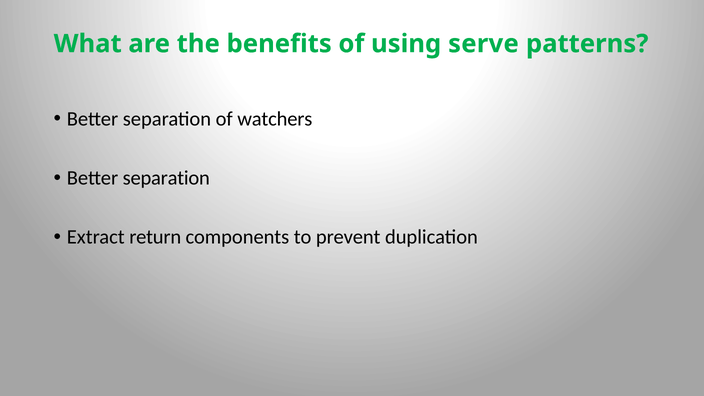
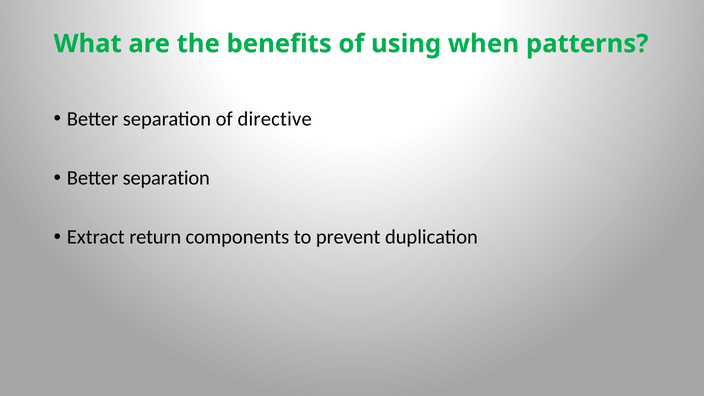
serve: serve -> when (483, 44)
watchers: watchers -> directive (275, 119)
